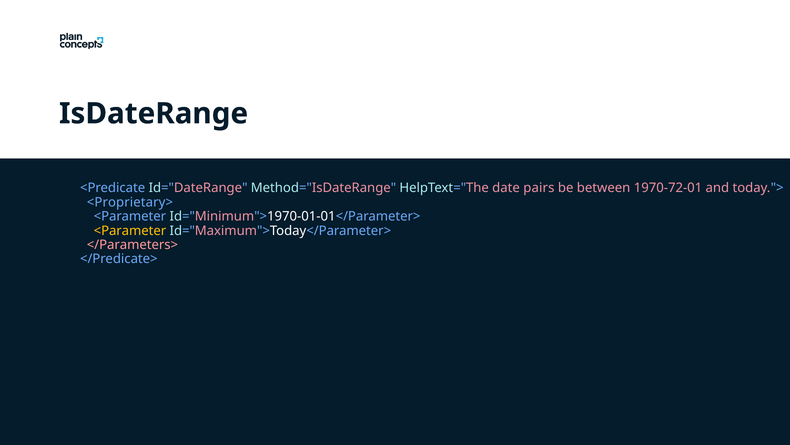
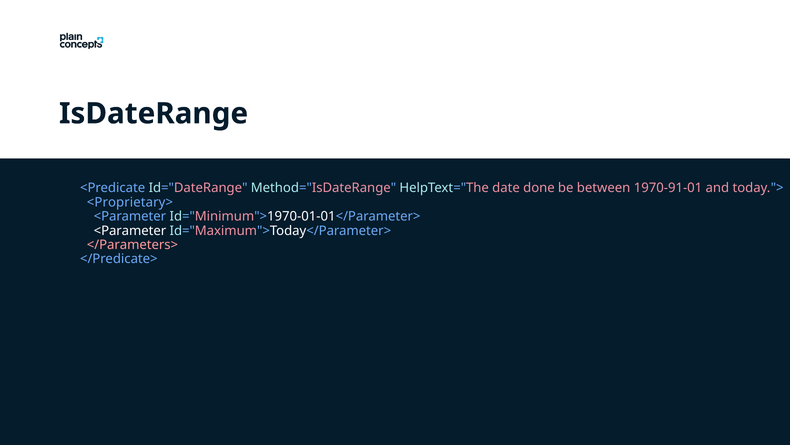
pairs: pairs -> done (539, 188)
1970-72-01: 1970-72-01 -> 1970-91-01 (668, 188)
<Parameter colour: yellow -> white (130, 230)
